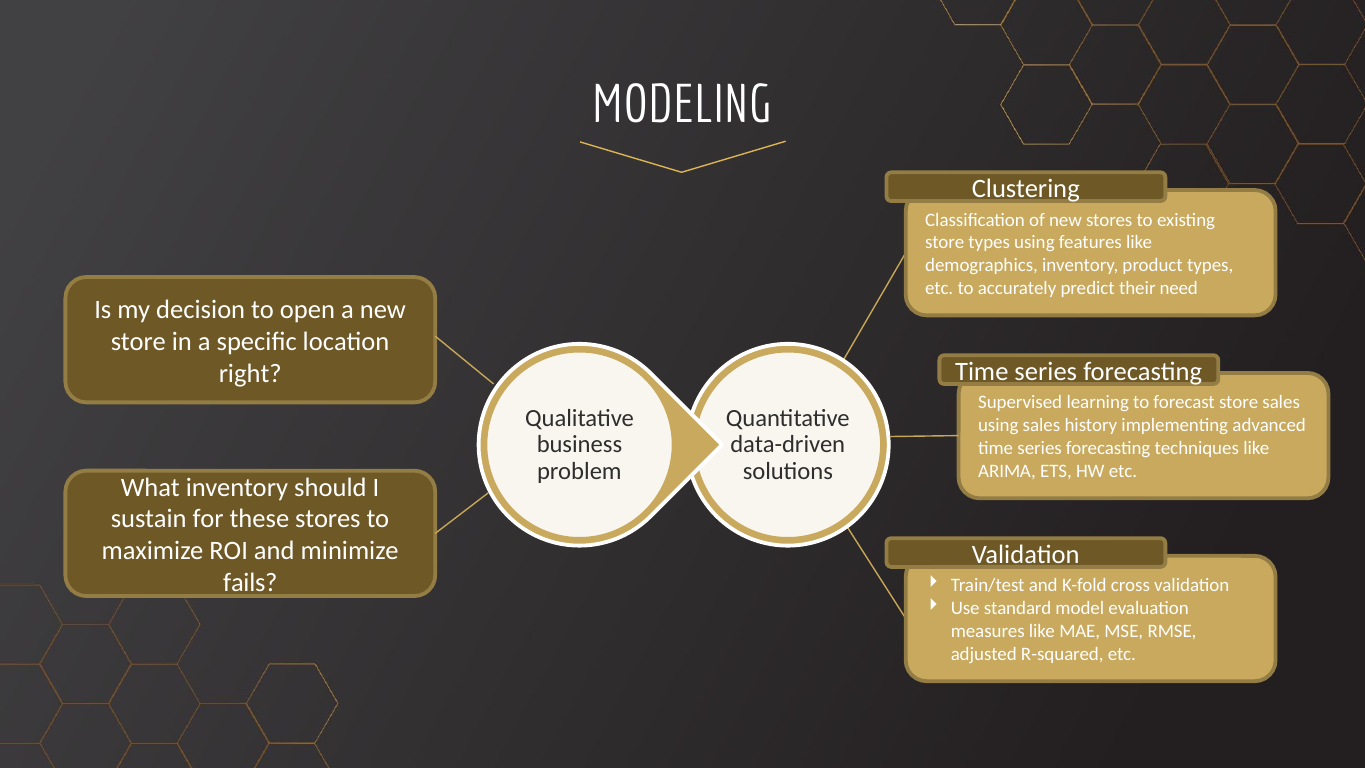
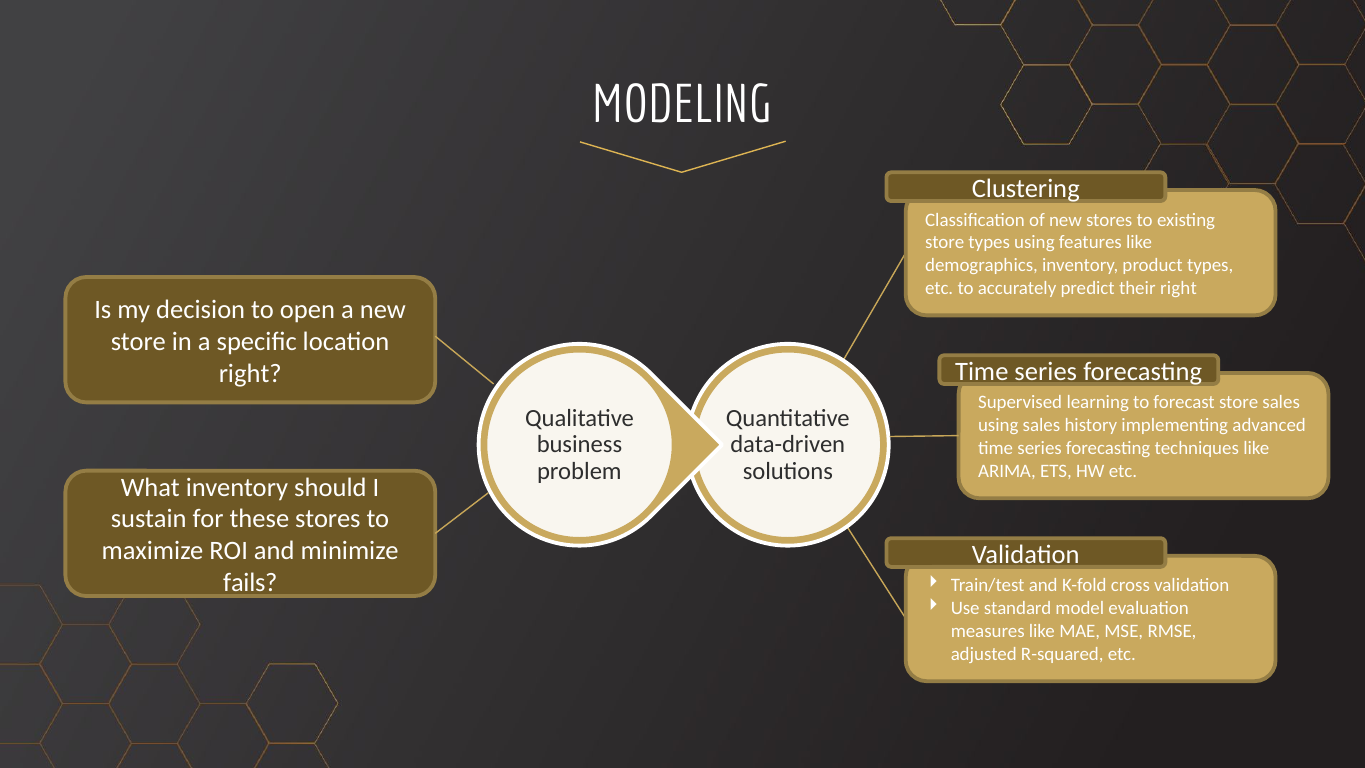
their need: need -> right (1179, 288)
